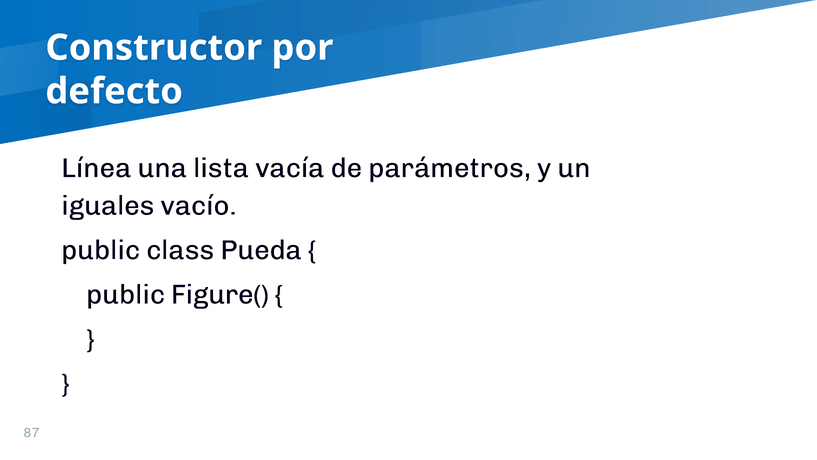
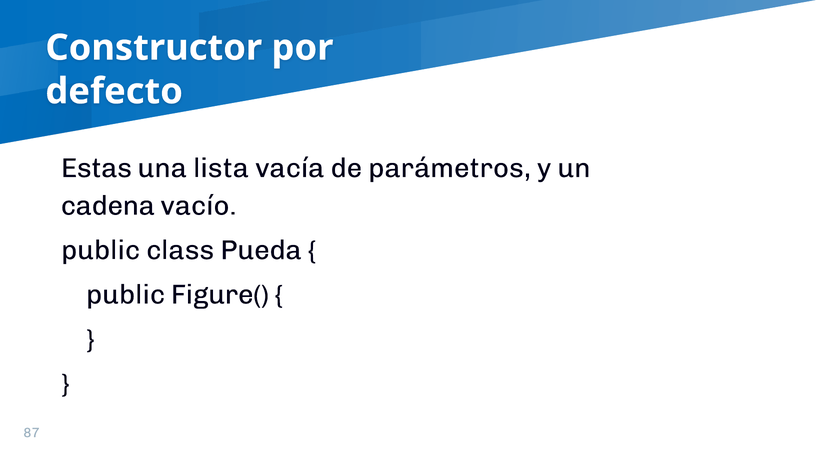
Línea: Línea -> Estas (96, 168)
iguales: iguales -> cadena (108, 206)
